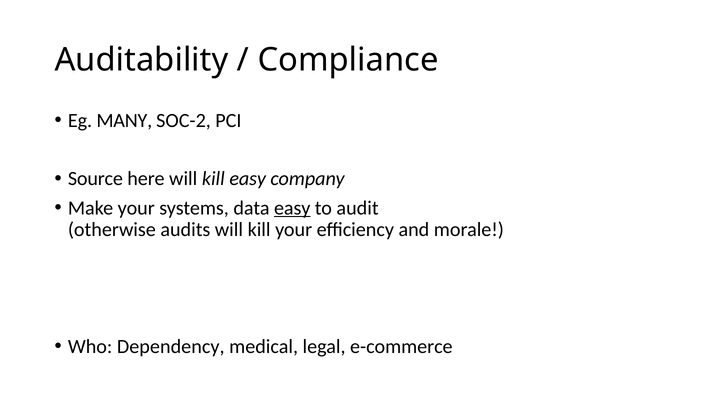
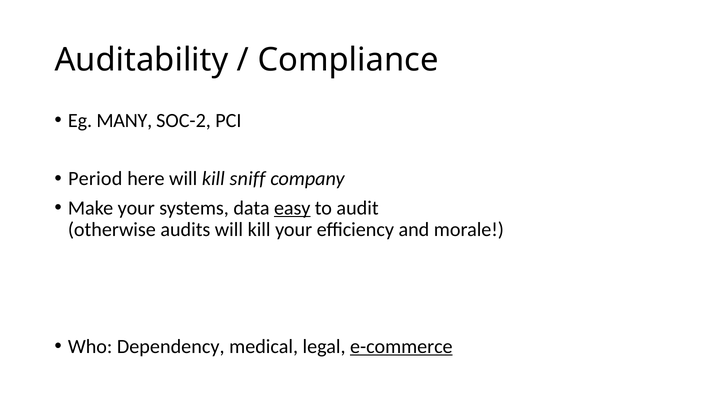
Source: Source -> Period (95, 179)
kill easy: easy -> sniff (248, 179)
e-commerce underline: none -> present (401, 347)
